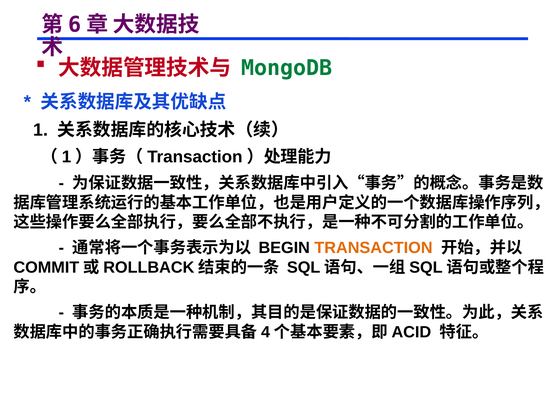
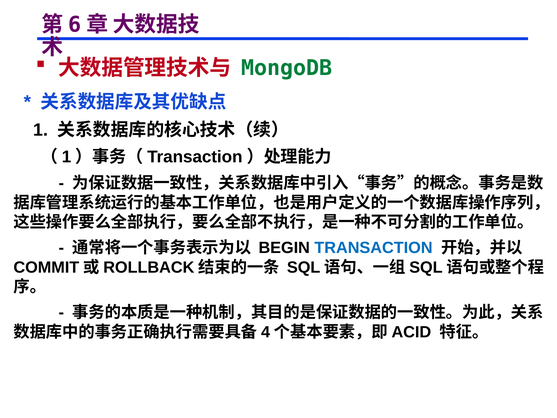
TRANSACTION colour: orange -> blue (373, 248)
